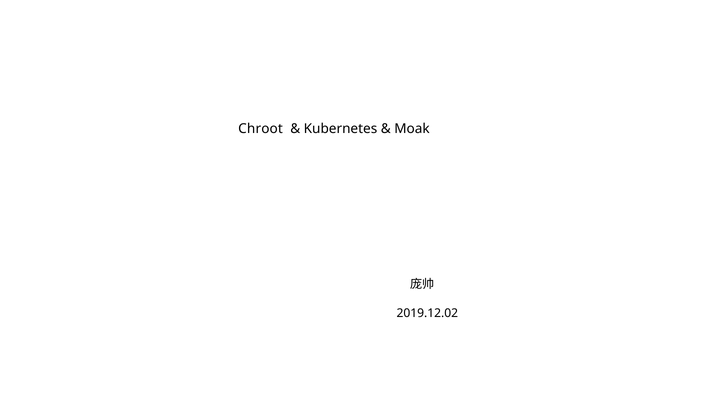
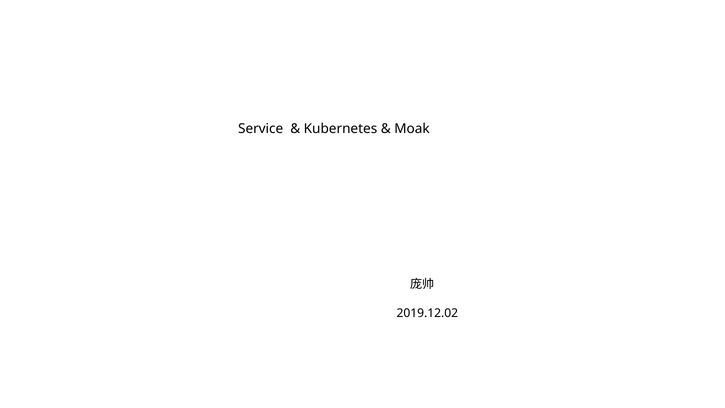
Chroot: Chroot -> Service (261, 128)
